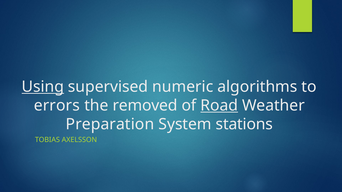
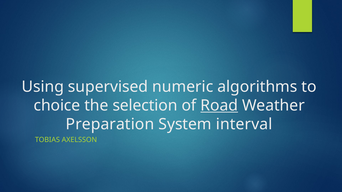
Using underline: present -> none (43, 87)
errors: errors -> choice (57, 106)
removed: removed -> selection (145, 106)
stations: stations -> interval (244, 124)
